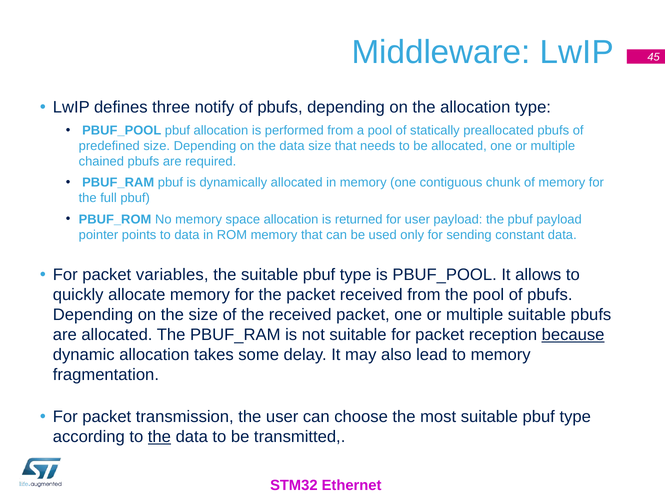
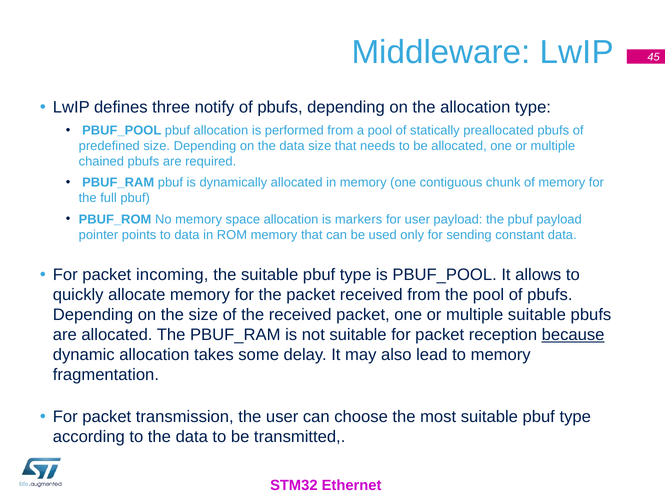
returned: returned -> markers (359, 219)
variables: variables -> incoming (172, 275)
the underline: present -> none (159, 437)
